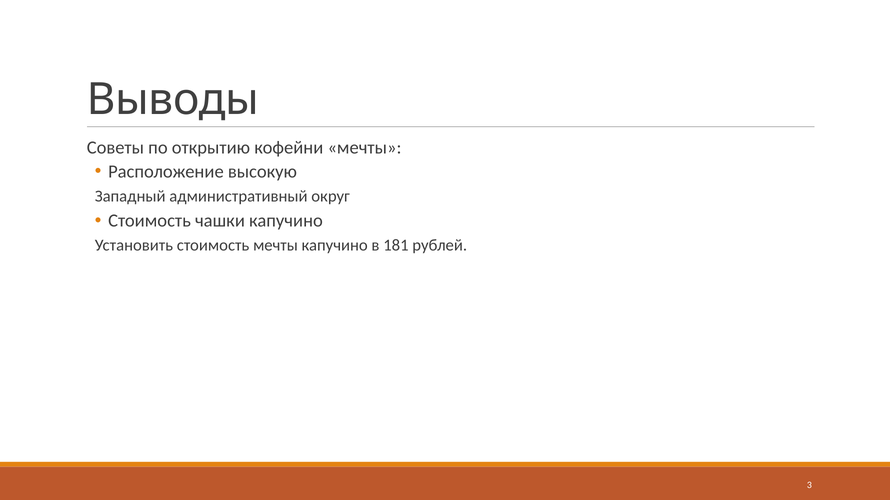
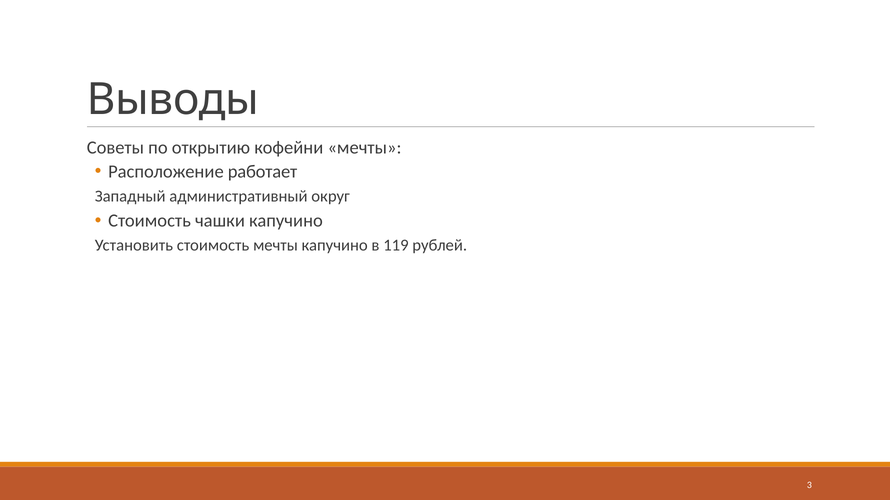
высокую: высокую -> работает (263, 172)
181: 181 -> 119 (396, 246)
